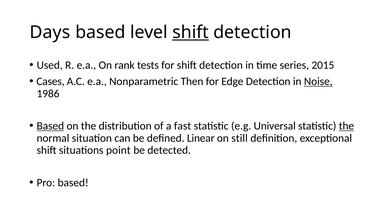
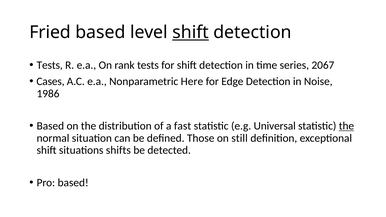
Days: Days -> Fried (50, 32)
Used: Used -> Tests (50, 65)
2015: 2015 -> 2067 (323, 65)
Then: Then -> Here (192, 81)
Noise underline: present -> none (318, 81)
Based underline: present -> none (50, 126)
Linear: Linear -> Those (201, 138)
point: point -> shifts (118, 150)
